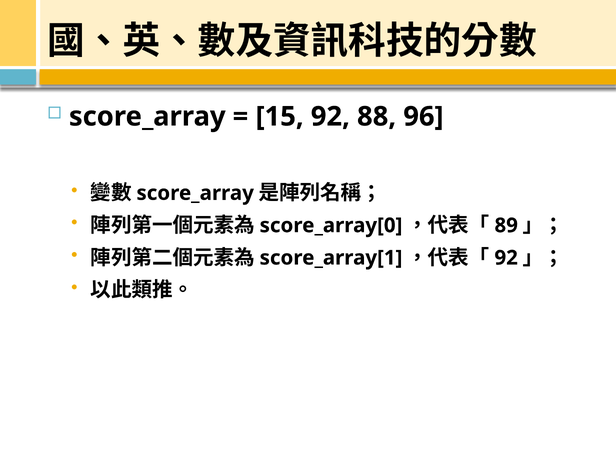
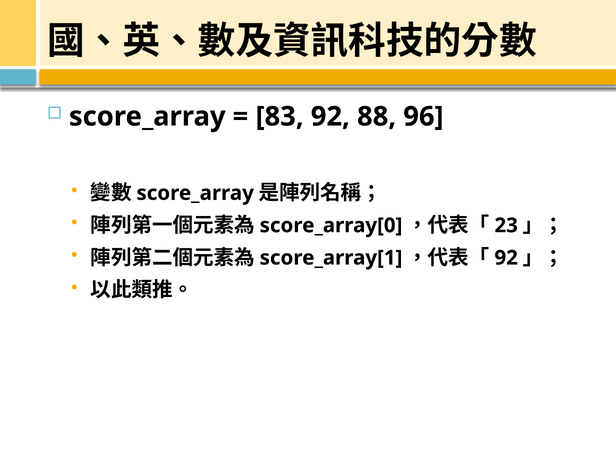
15: 15 -> 83 (280, 117)
89: 89 -> 23 (506, 225)
